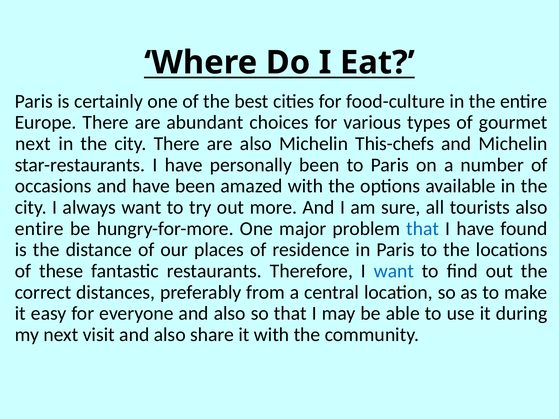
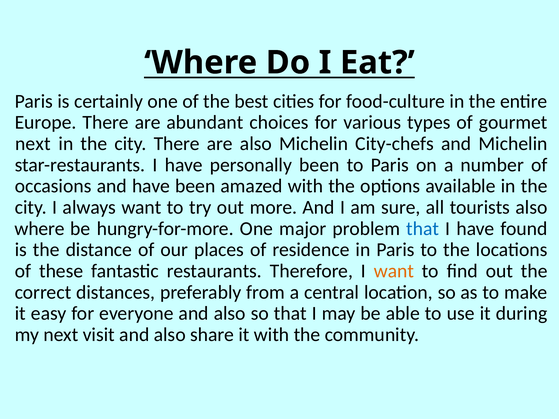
This-chefs: This-chefs -> City-chefs (395, 144)
entire: entire -> where (40, 229)
want colour: blue -> orange (394, 271)
